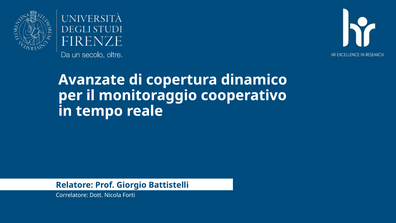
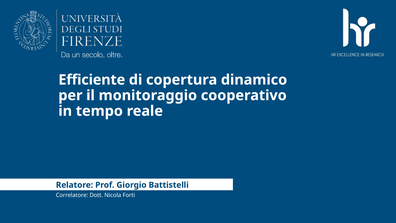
Avanzate: Avanzate -> Efficiente (92, 80)
